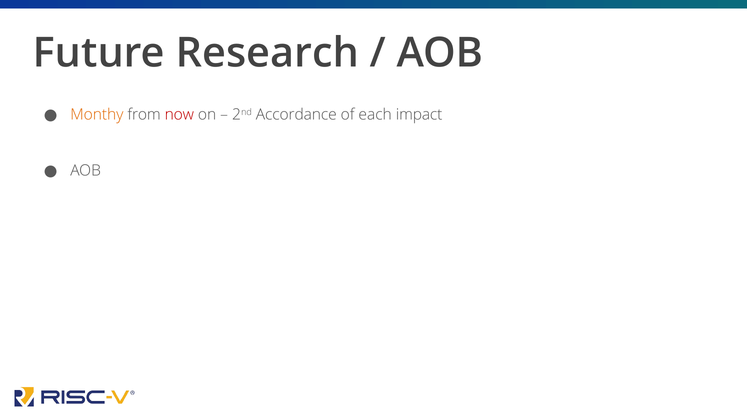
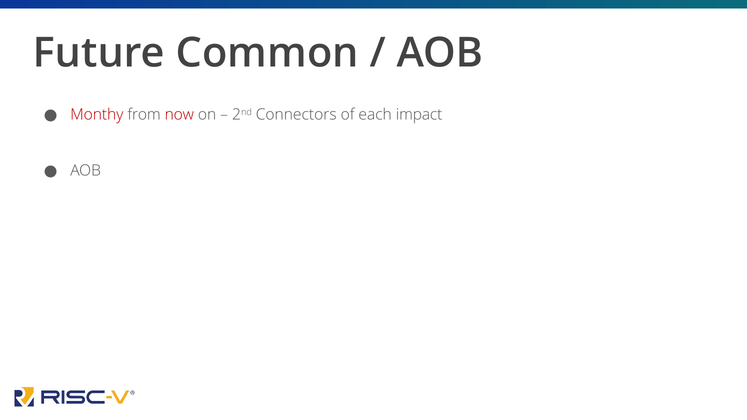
Research: Research -> Common (267, 53)
Monthy colour: orange -> red (97, 115)
Accordance: Accordance -> Connectors (296, 115)
